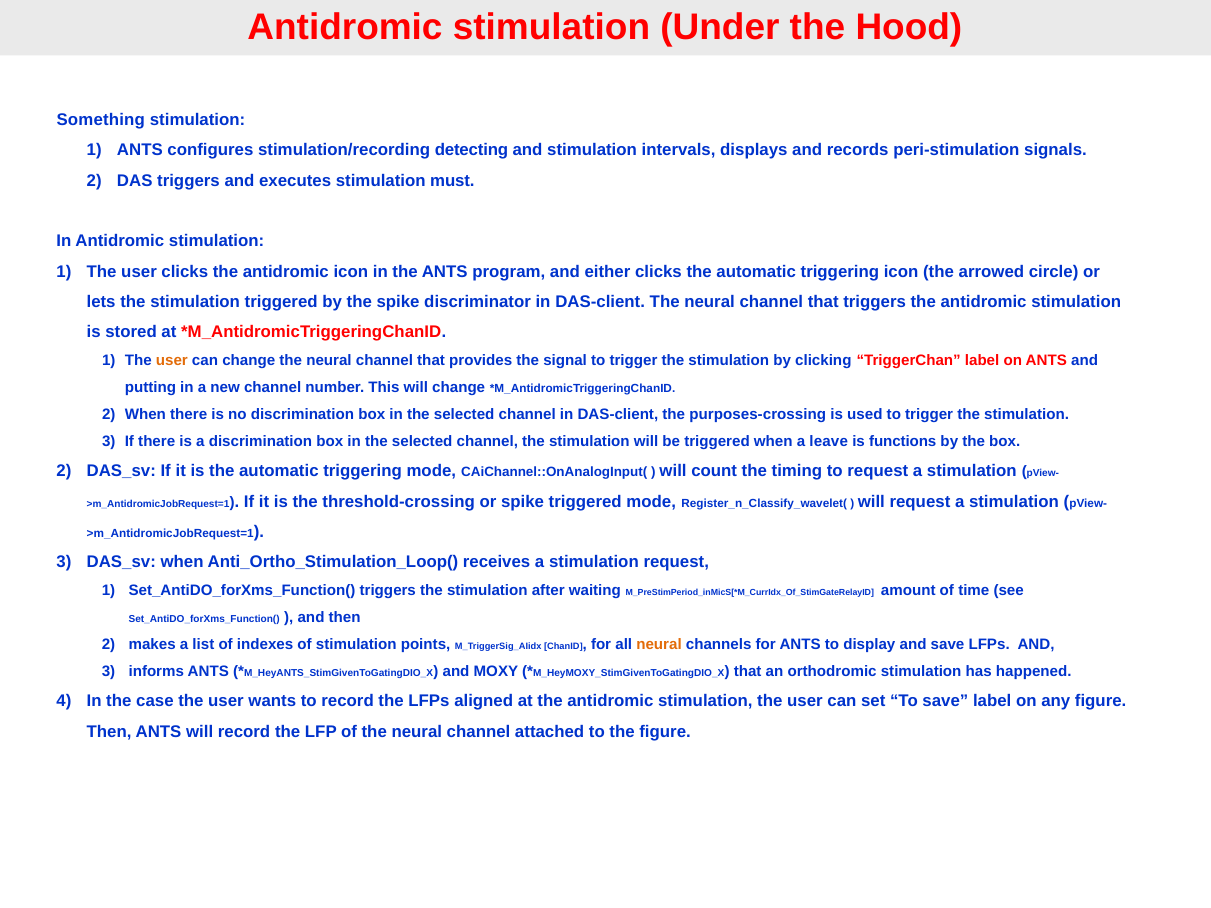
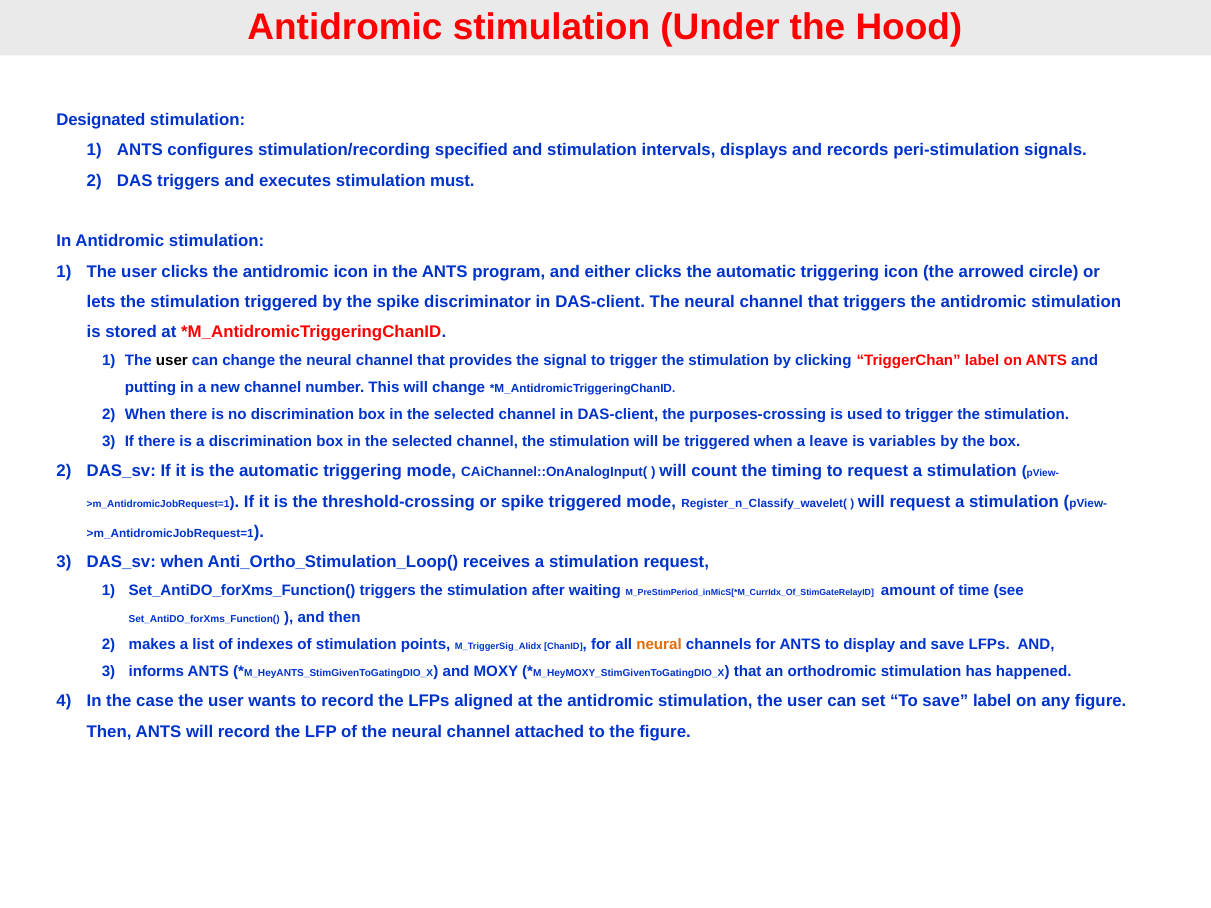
Something: Something -> Designated (101, 120)
detecting: detecting -> specified (471, 150)
user colour: orange -> black (172, 360)
functions: functions -> variables (903, 442)
